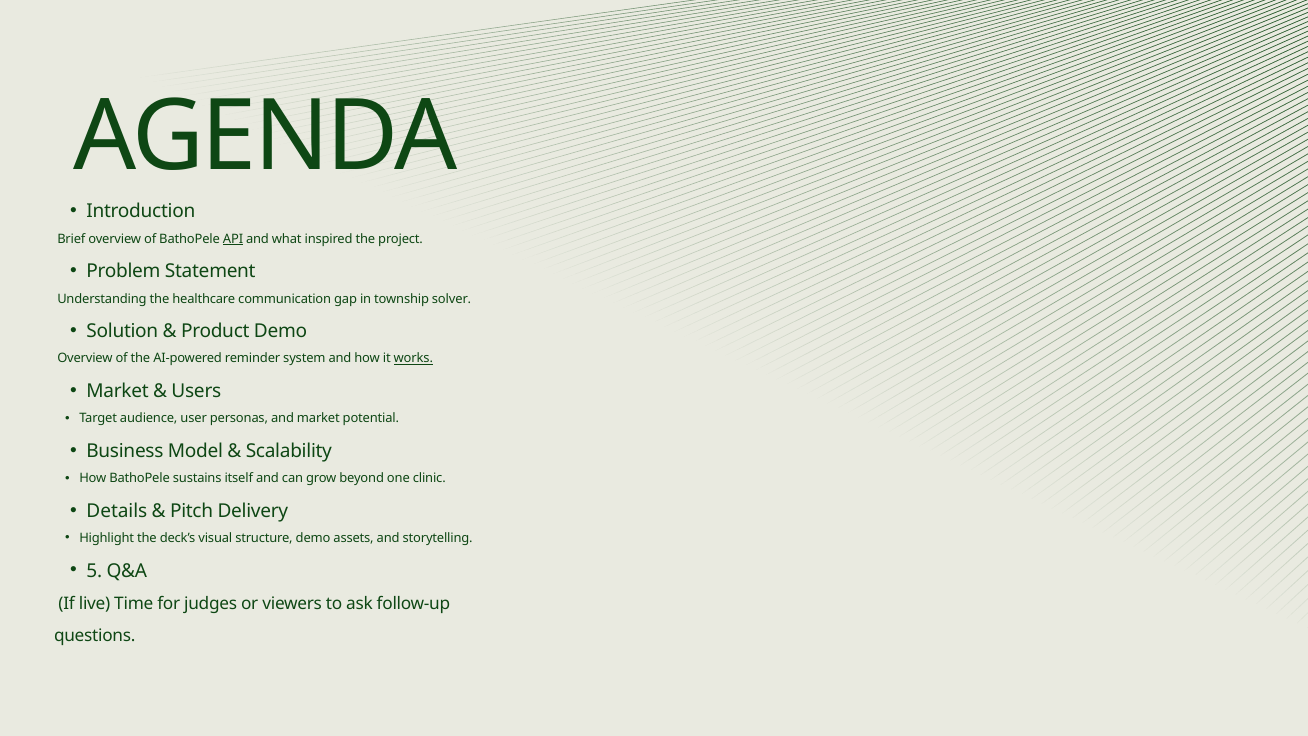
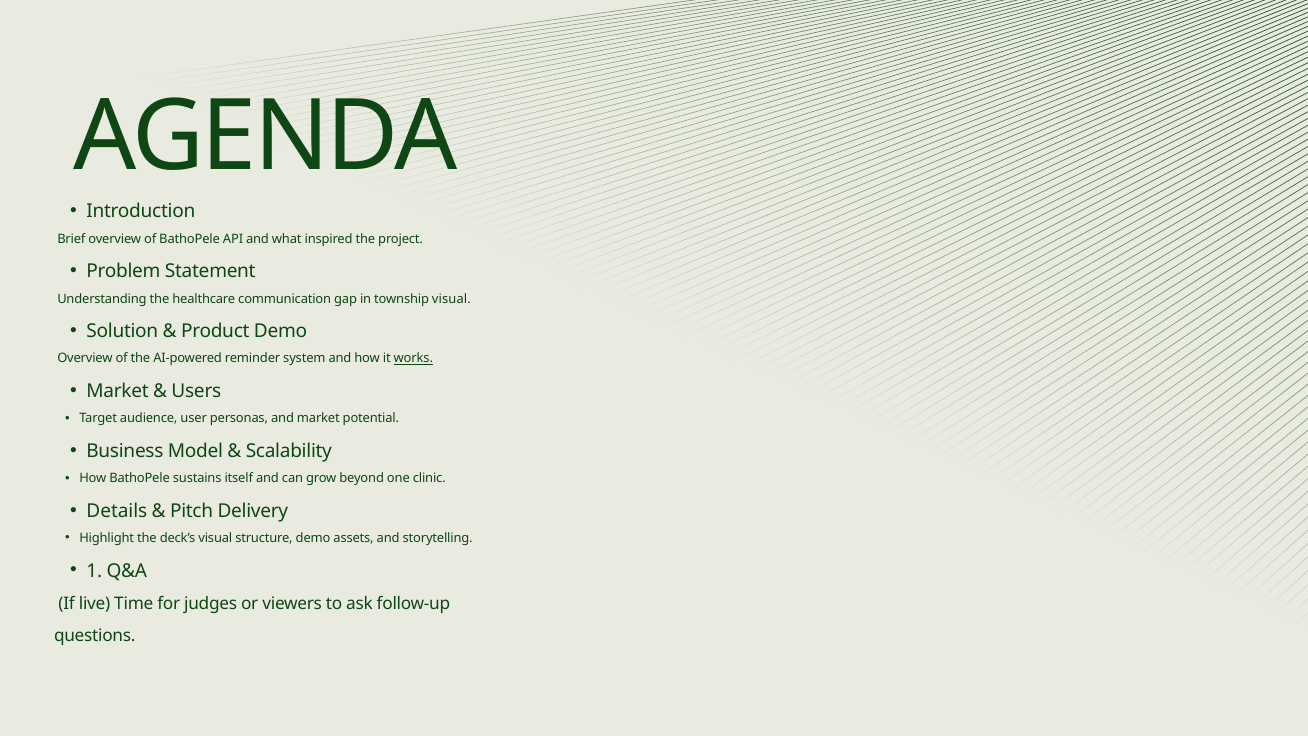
API underline: present -> none (233, 239)
township solver: solver -> visual (451, 299)
5: 5 -> 1 (94, 571)
